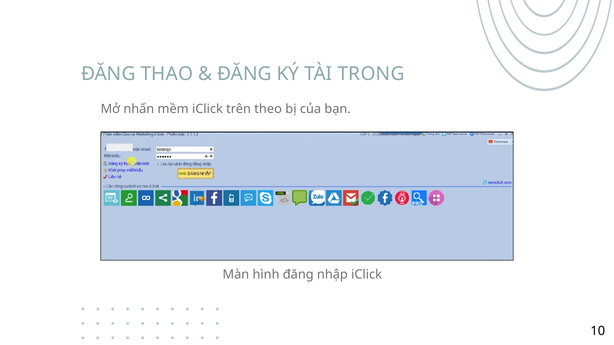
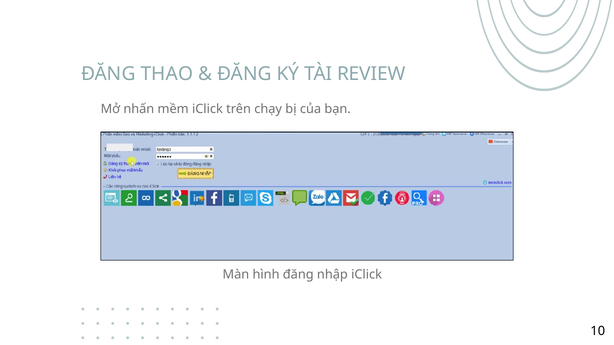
TRONG: TRONG -> REVIEW (371, 74)
theo: theo -> chạy (268, 109)
